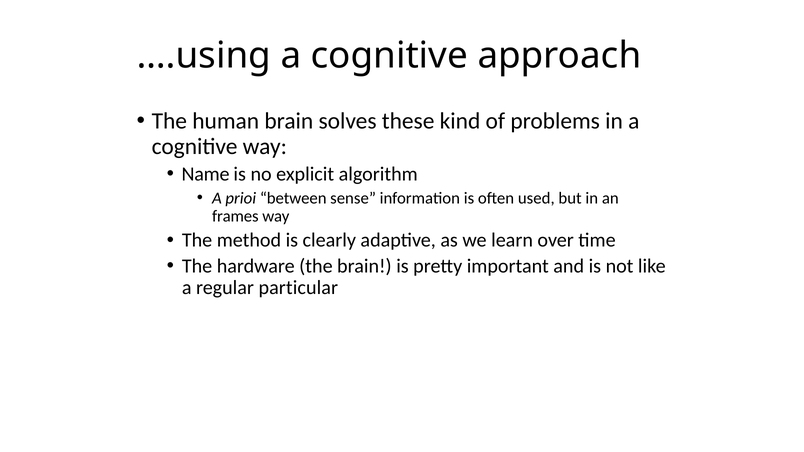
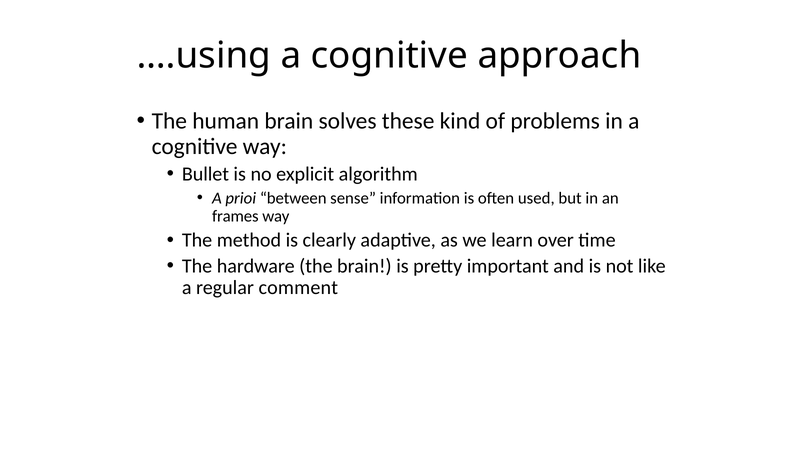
Name: Name -> Bullet (205, 174)
particular: particular -> comment (298, 288)
